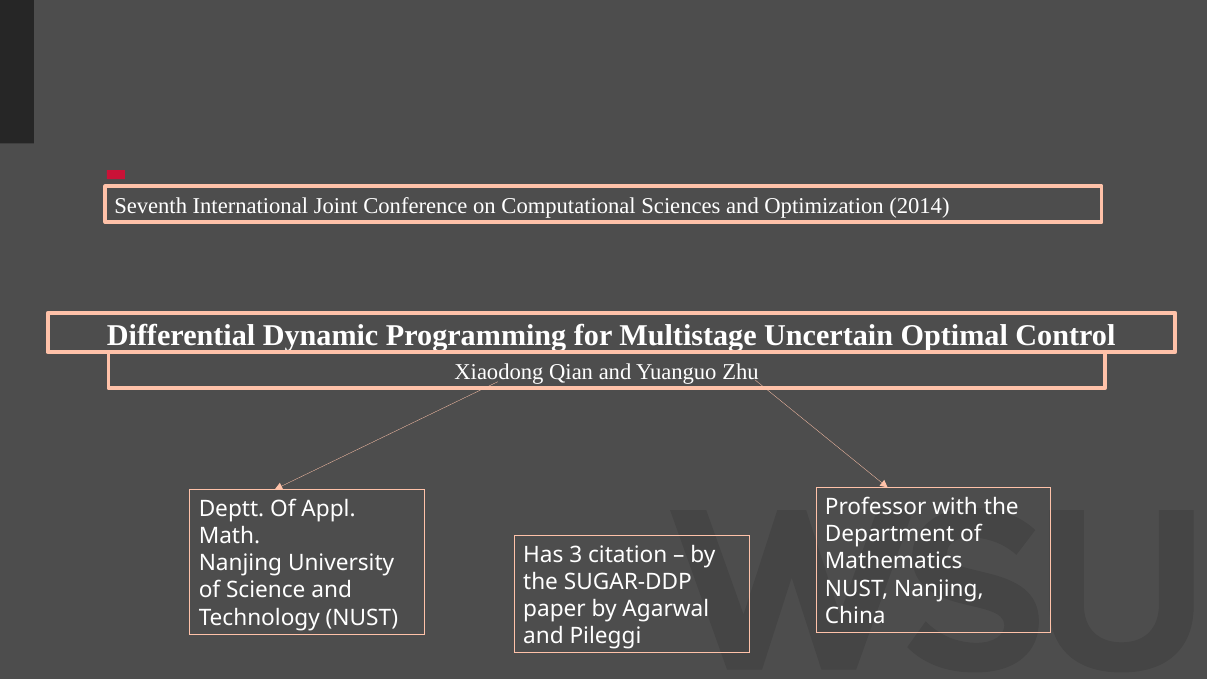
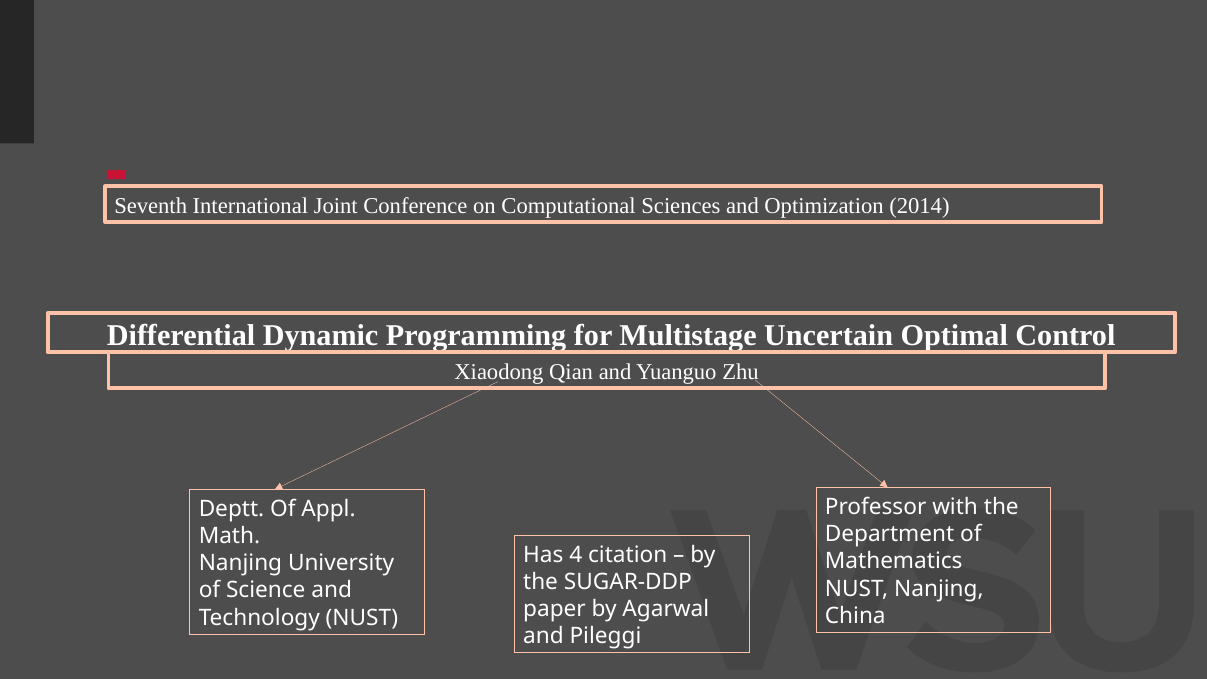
3: 3 -> 4 (576, 555)
